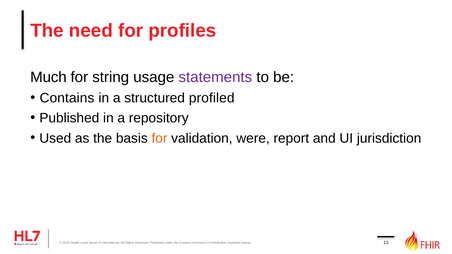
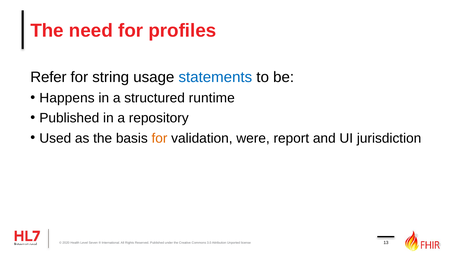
Much: Much -> Refer (48, 77)
statements colour: purple -> blue (215, 77)
Contains: Contains -> Happens (67, 98)
profiled: profiled -> runtime (212, 98)
